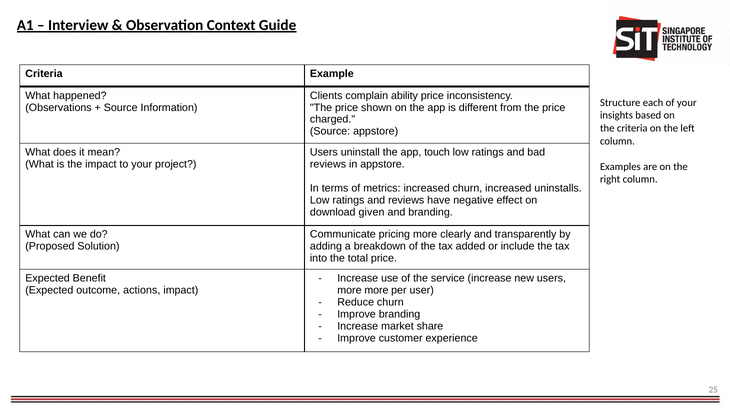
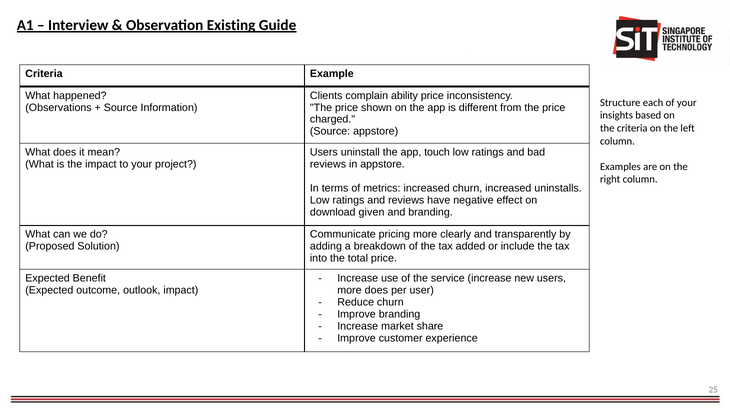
Context: Context -> Existing (231, 25)
actions: actions -> outlook (142, 290)
more more: more -> does (376, 290)
